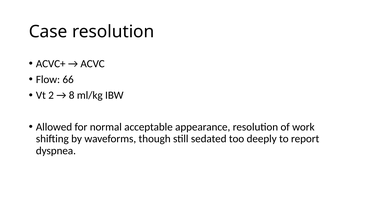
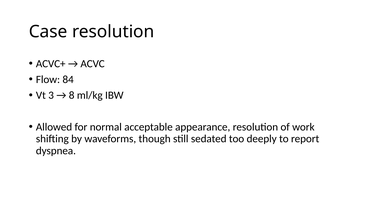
66: 66 -> 84 (68, 80)
2: 2 -> 3 (51, 96)
